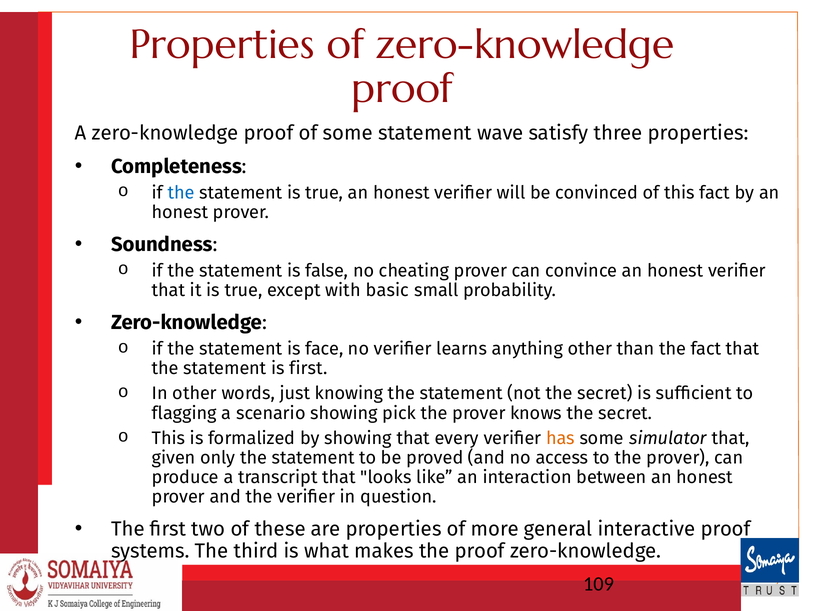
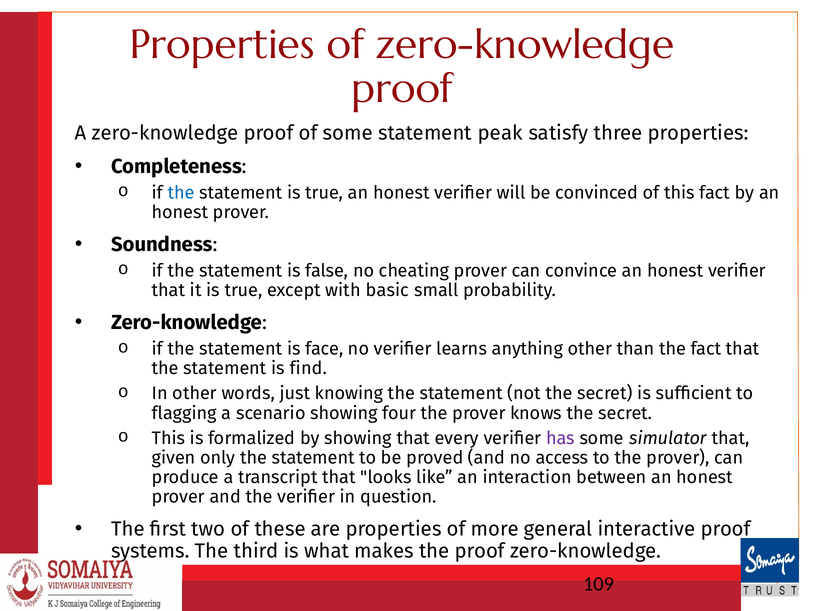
wave: wave -> peak (500, 133)
is first: first -> find (308, 368)
pick: pick -> four (399, 413)
has colour: orange -> purple (561, 438)
